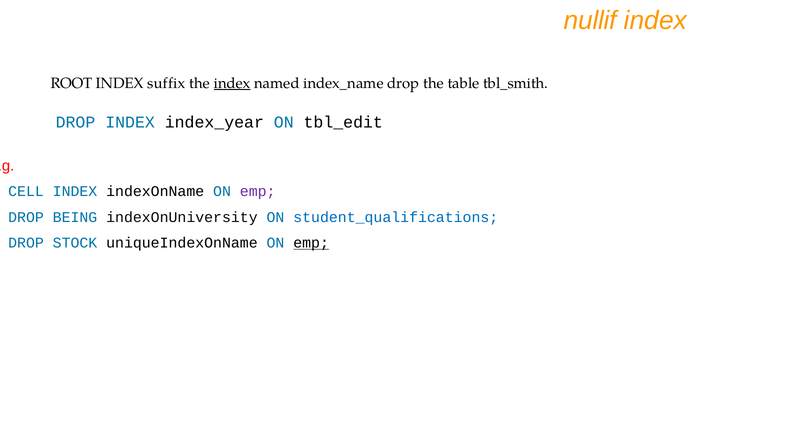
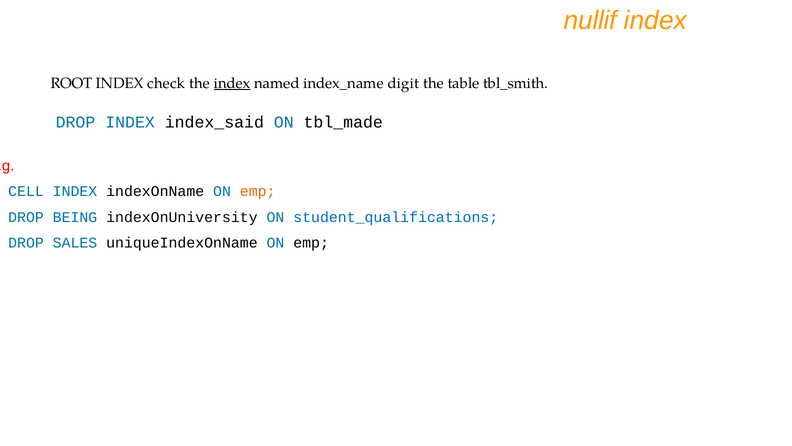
suffix: suffix -> check (166, 83)
index_name drop: drop -> digit (403, 83)
index_year: index_year -> index_said (214, 122)
tbl_edit: tbl_edit -> tbl_made (343, 122)
emp colour: purple -> orange (258, 191)
STOCK: STOCK -> SALES (75, 243)
emp underline: present -> none (311, 243)
